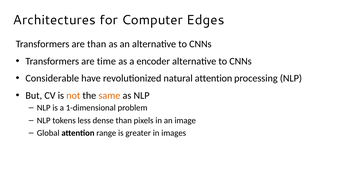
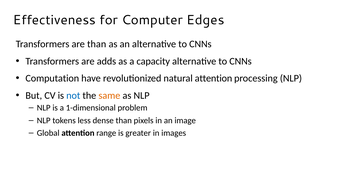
Architectures: Architectures -> Effectiveness (54, 20)
time: time -> adds (106, 61)
encoder: encoder -> capacity (153, 61)
Considerable: Considerable -> Computation (52, 78)
not colour: orange -> blue (73, 95)
